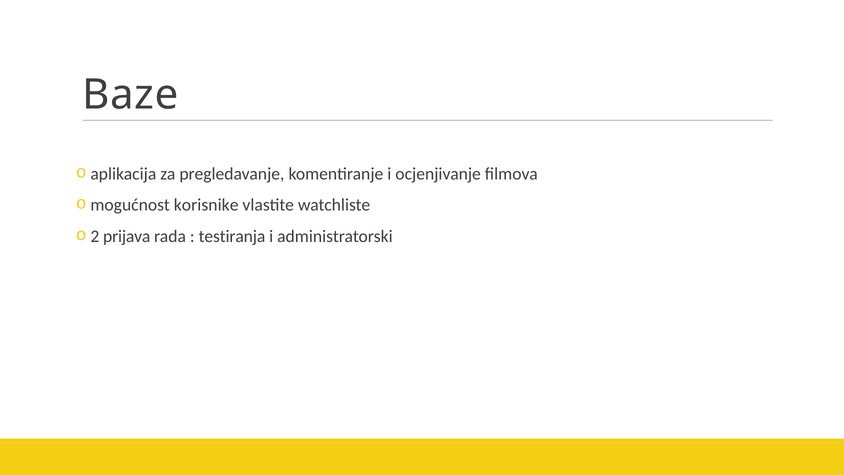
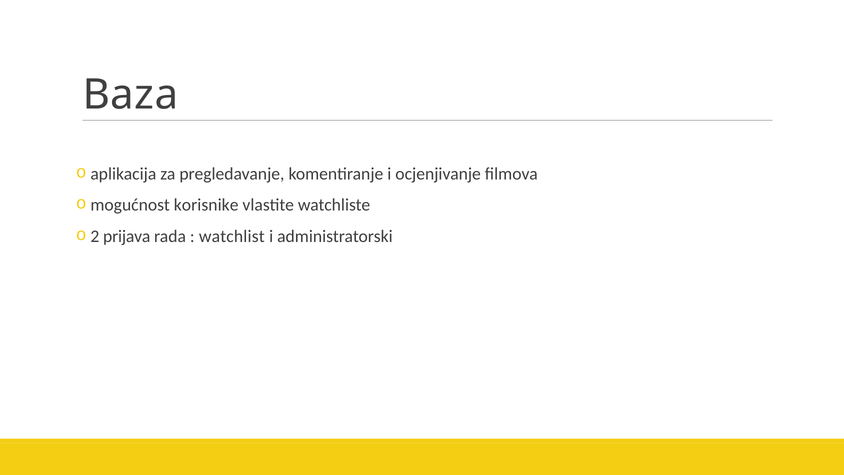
Baze: Baze -> Baza (130, 95)
testiranja: testiranja -> watchlist (232, 236)
